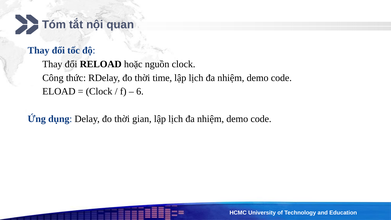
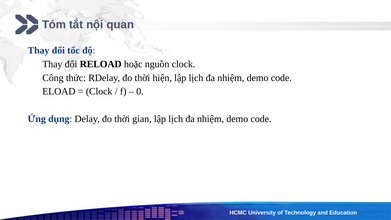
time: time -> hiện (162, 78)
6: 6 -> 0 (140, 91)
